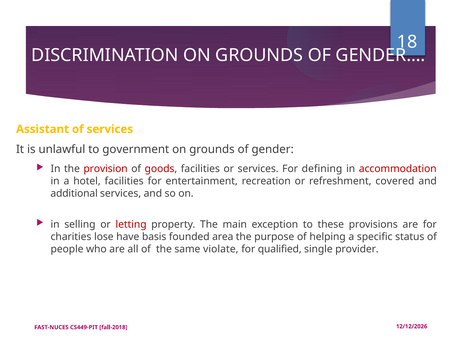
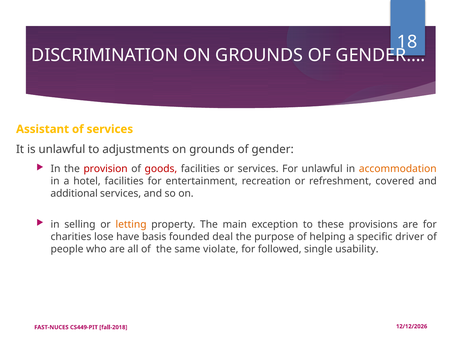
government: government -> adjustments (136, 149)
For defining: defining -> unlawful (322, 169)
accommodation colour: red -> orange (398, 169)
letting colour: red -> orange (131, 224)
area: area -> deal (223, 237)
status: status -> driver (410, 237)
qualified: qualified -> followed (280, 249)
provider: provider -> usability (357, 249)
